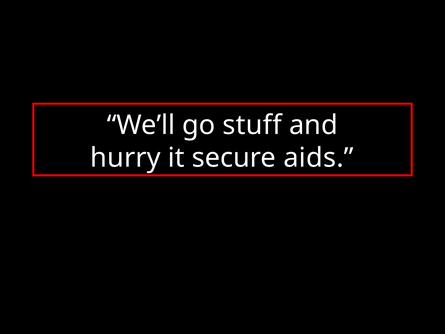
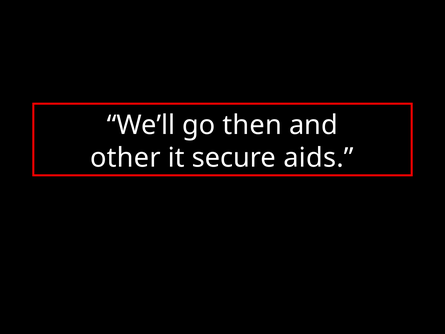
stuff: stuff -> then (252, 125)
hurry: hurry -> other (125, 158)
